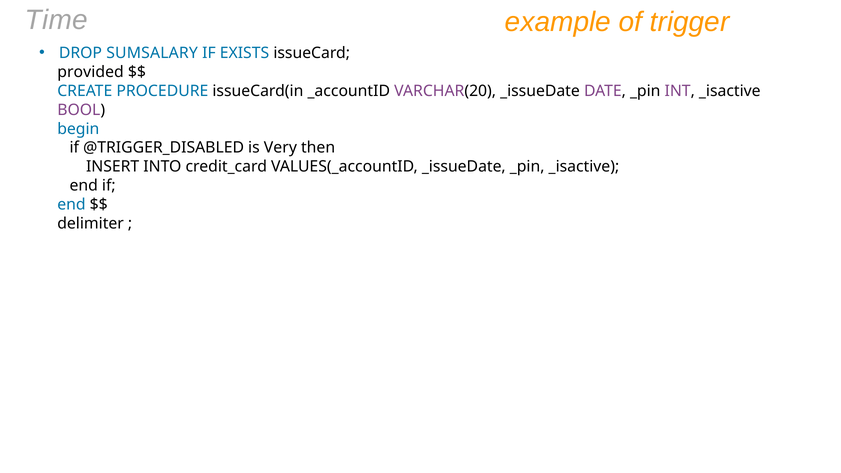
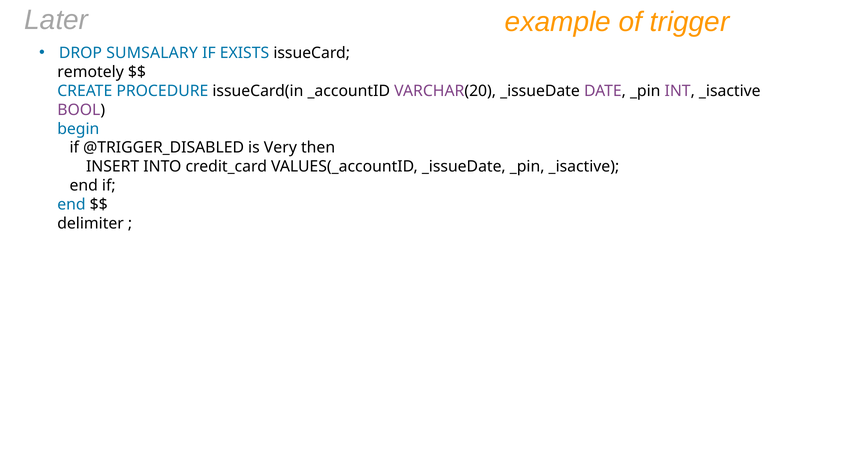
Time: Time -> Later (56, 20)
provided: provided -> remotely (91, 72)
